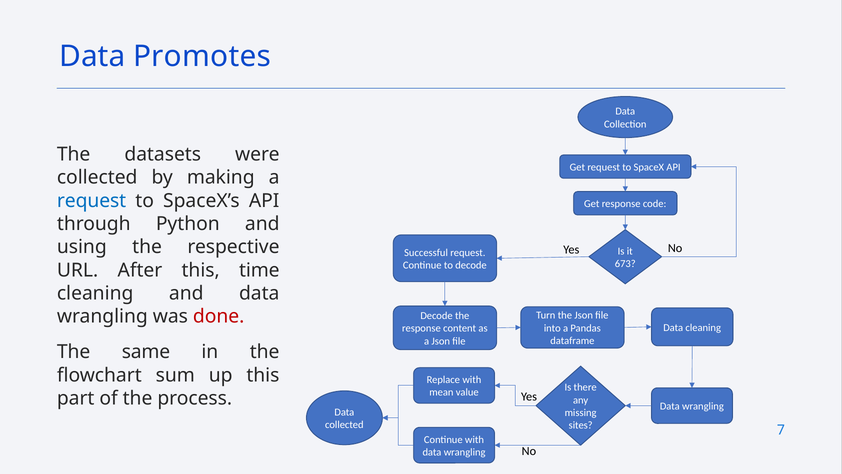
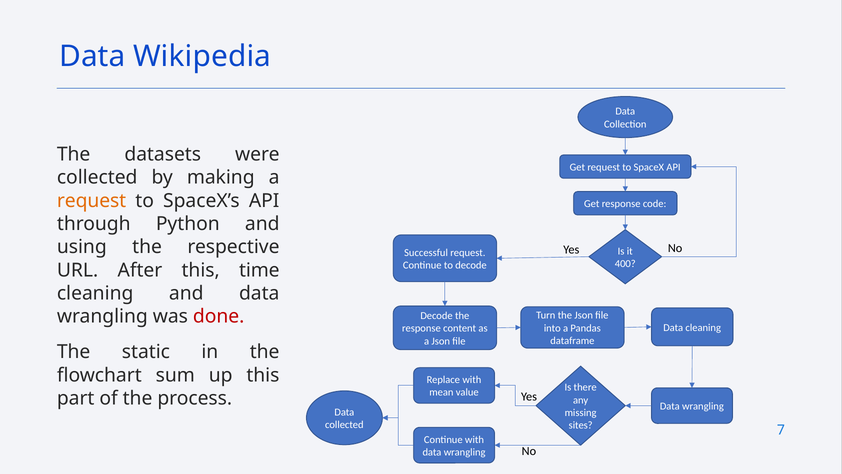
Promotes: Promotes -> Wikipedia (202, 56)
request colour: blue -> orange (92, 201)
673: 673 -> 400 (625, 264)
same: same -> static (146, 352)
